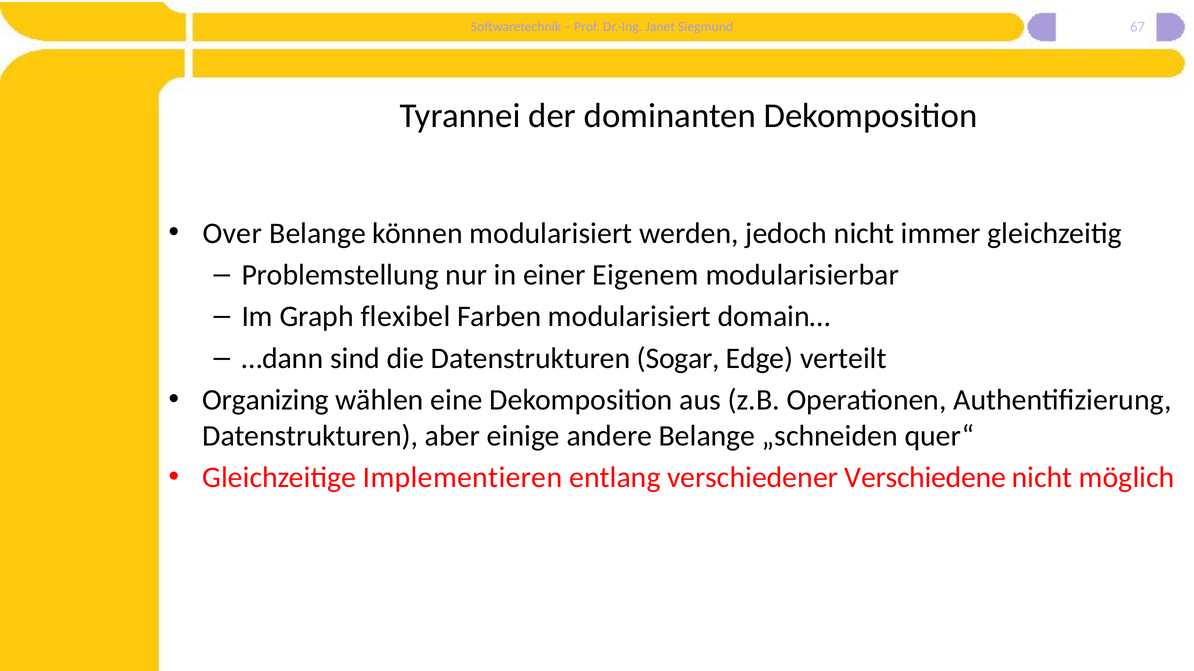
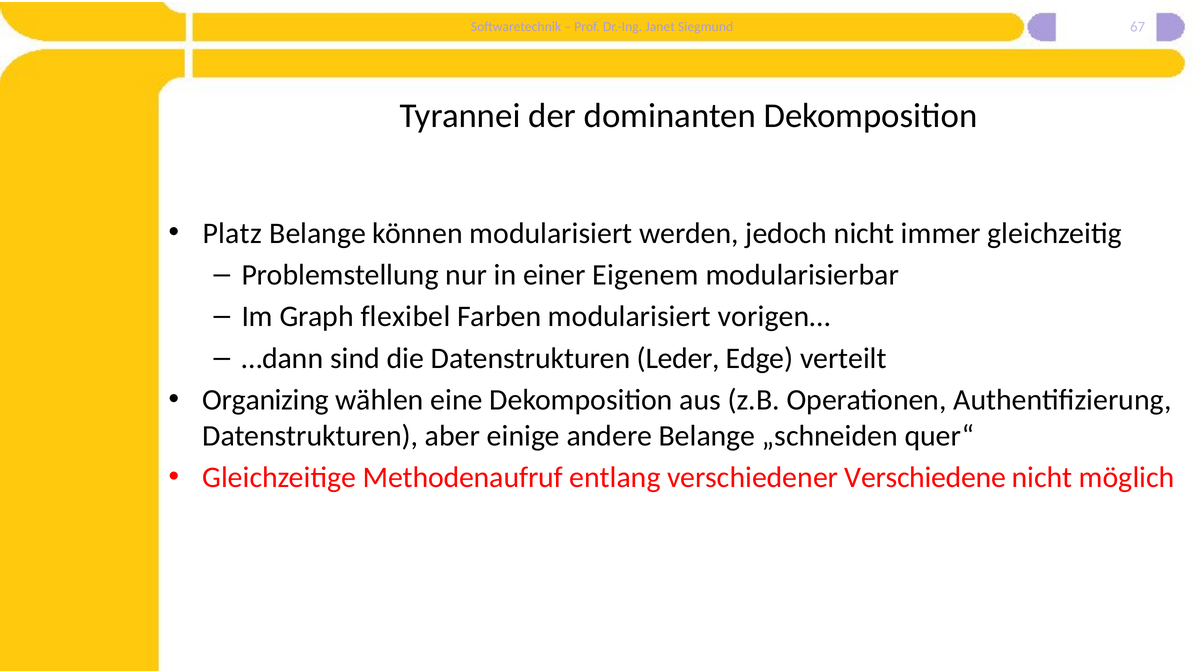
Over: Over -> Platz (232, 233)
domain…: domain… -> vorigen… (774, 317)
Sogar: Sogar -> Leder (678, 359)
Implementieren: Implementieren -> Methodenaufruf (463, 478)
